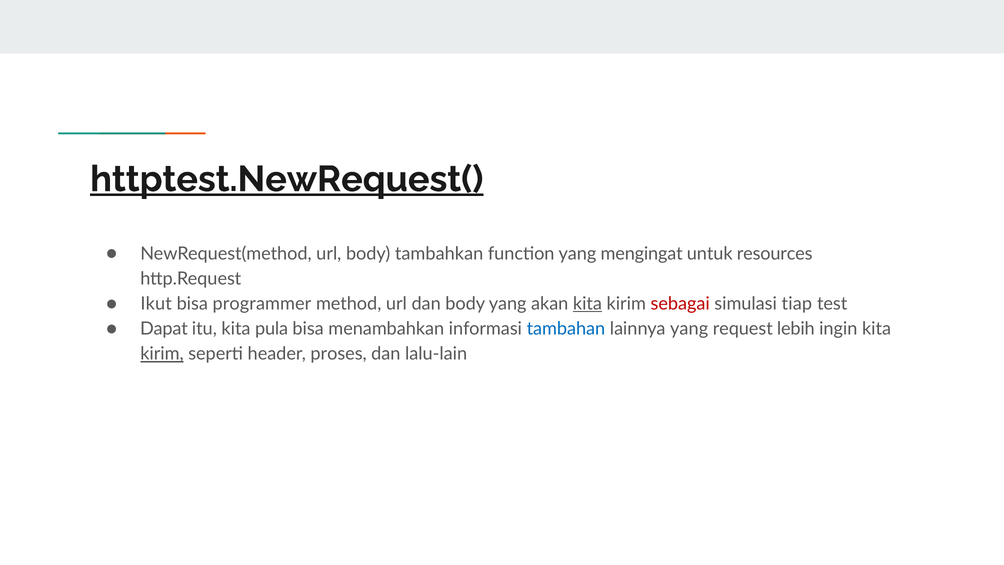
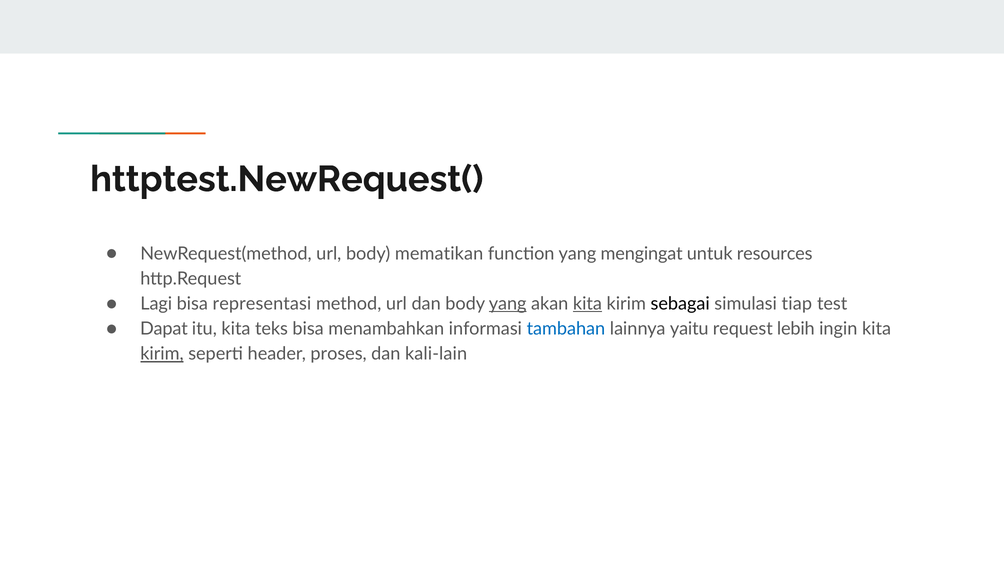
httptest.NewRequest( underline: present -> none (287, 179)
tambahkan: tambahkan -> mematikan (439, 254)
Ikut: Ikut -> Lagi (156, 304)
programmer: programmer -> representasi (262, 304)
yang underline: none -> present (508, 304)
sebagai colour: red -> black (680, 304)
pula: pula -> teks (272, 329)
lainnya yang: yang -> yaitu (689, 329)
lalu-lain: lalu-lain -> kali-lain (436, 354)
